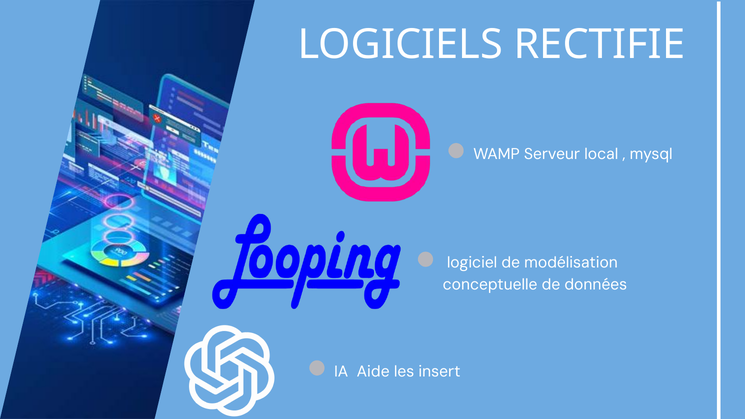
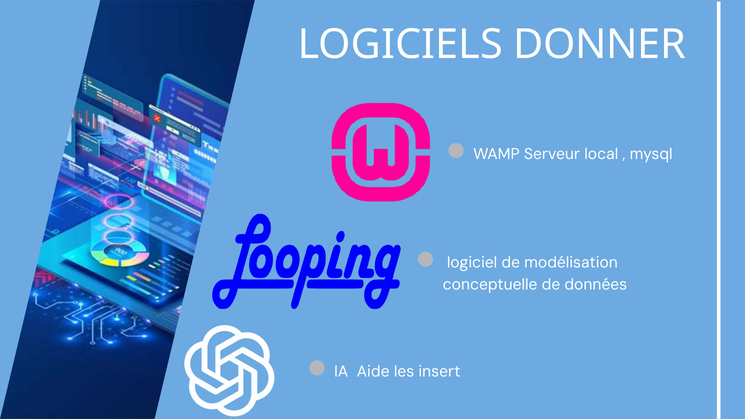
RECTIFIE: RECTIFIE -> DONNER (600, 45)
